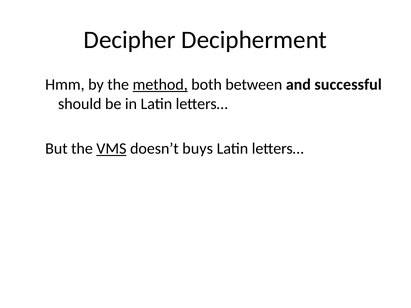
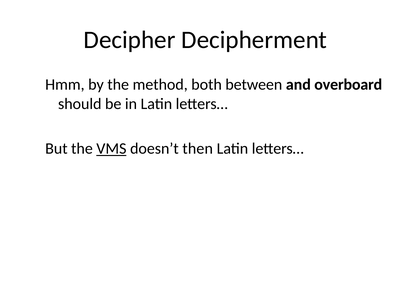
method underline: present -> none (160, 85)
successful: successful -> overboard (348, 85)
buys: buys -> then (198, 149)
